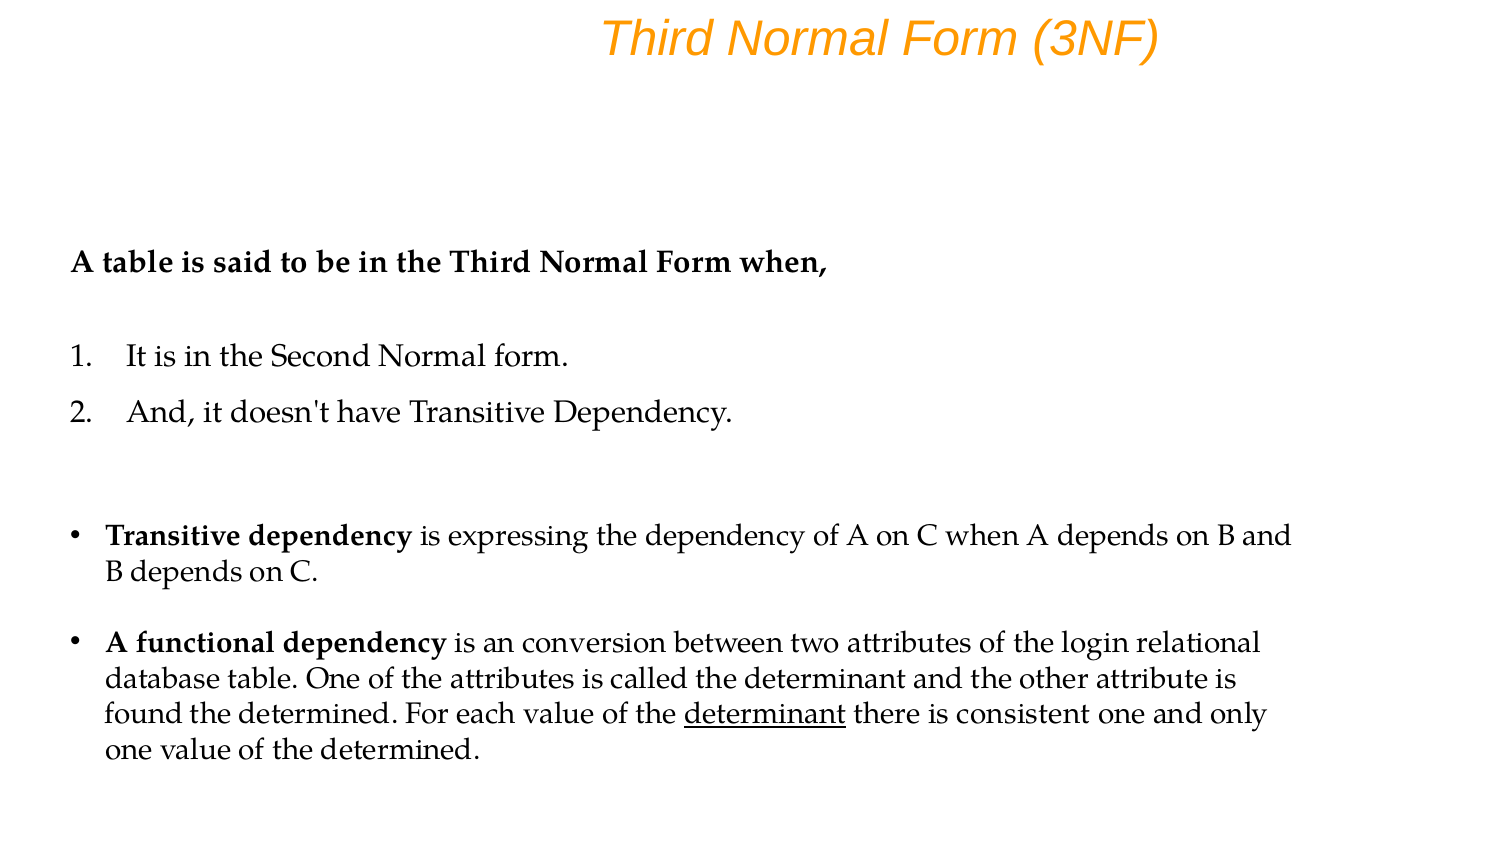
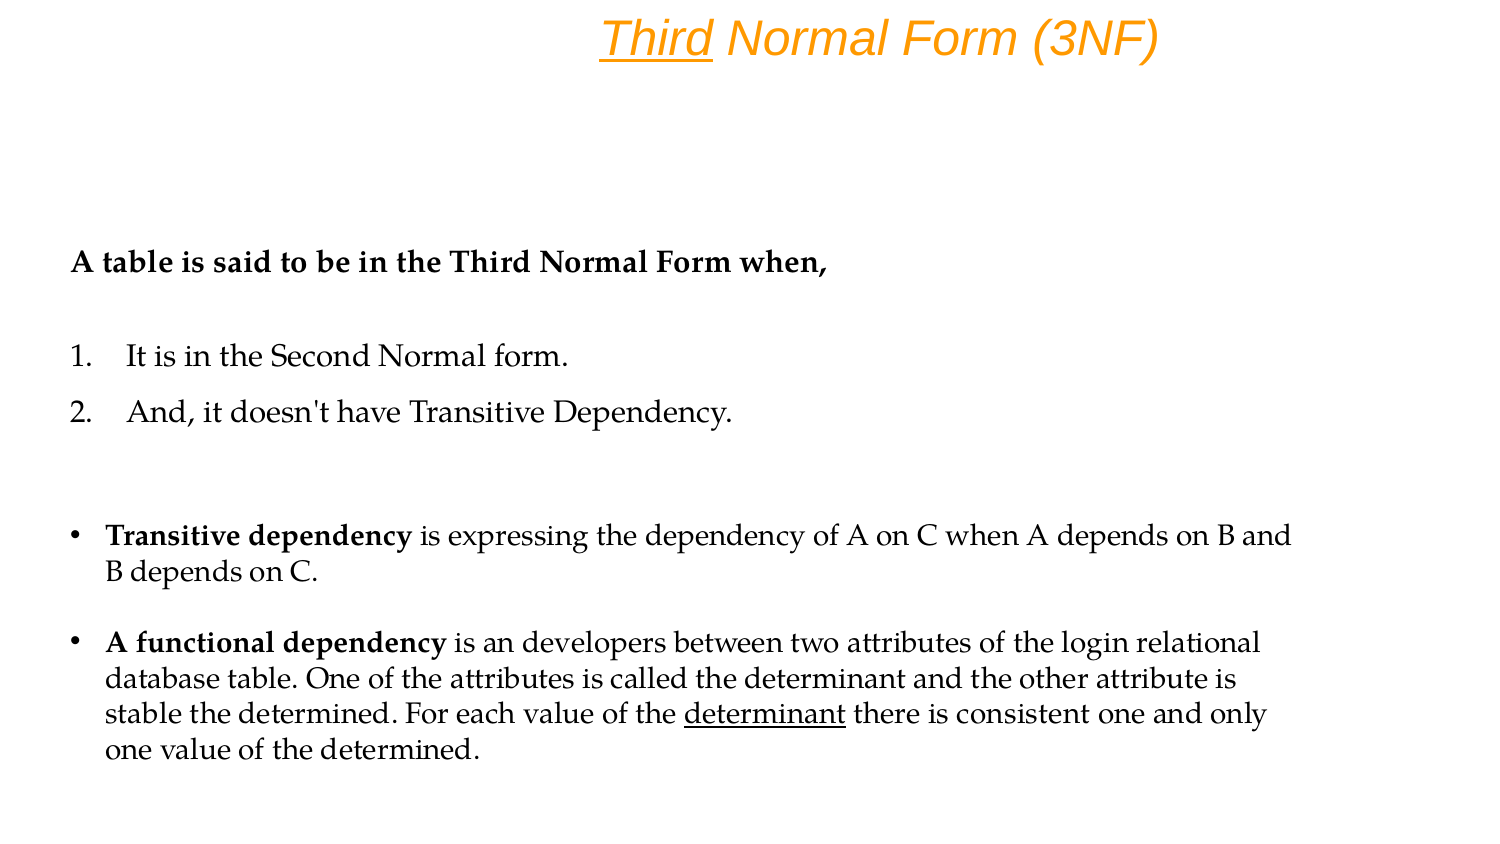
Third underline: none -> present (656, 39)
conversion: conversion -> developers (595, 643)
found: found -> stable (144, 714)
